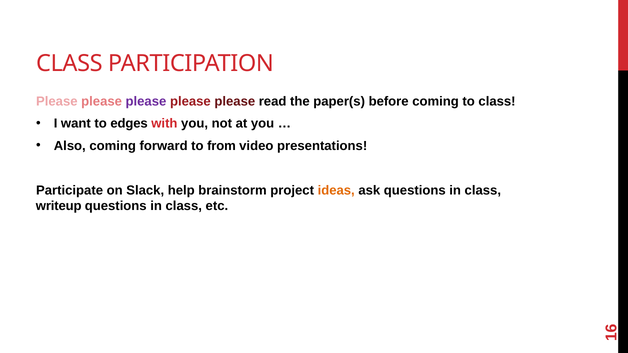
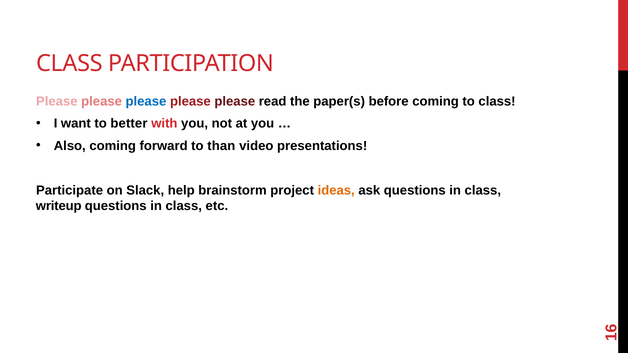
please colour: purple -> blue (146, 101)
edges: edges -> better (129, 124)
from: from -> than (221, 146)
